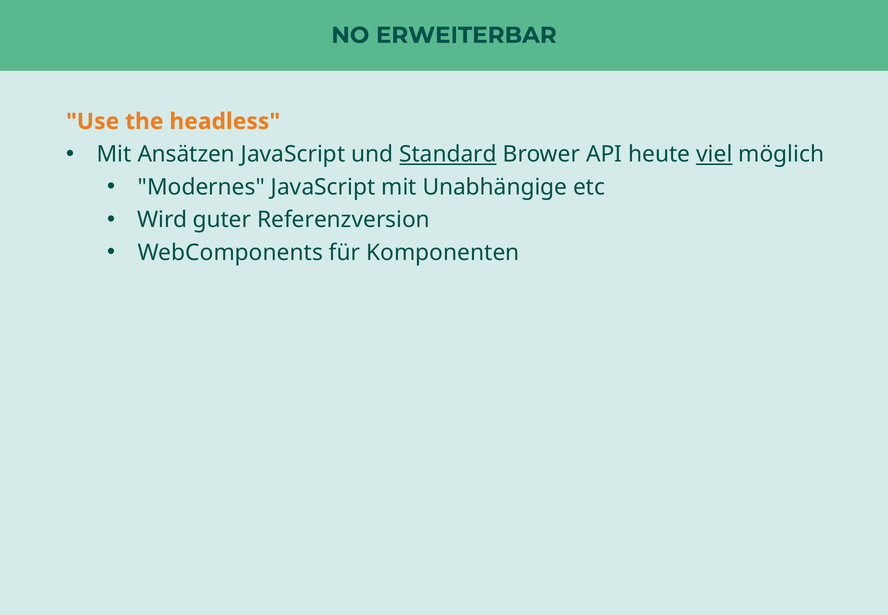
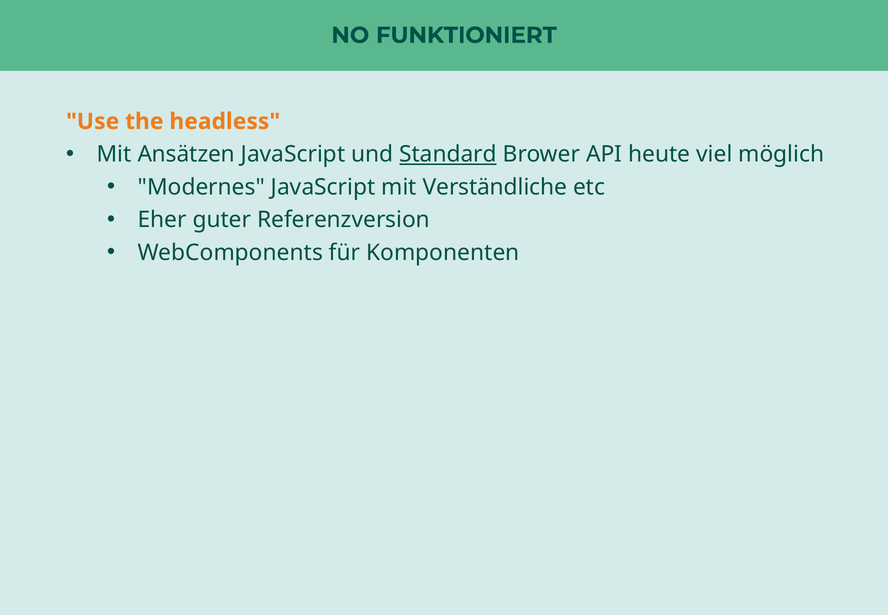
ERWEITERBAR: ERWEITERBAR -> FUNKTIONIERT (466, 35)
viel underline: present -> none (714, 154)
Unabhängige: Unabhängige -> Verständliche (495, 187)
Wird: Wird -> Eher (162, 220)
